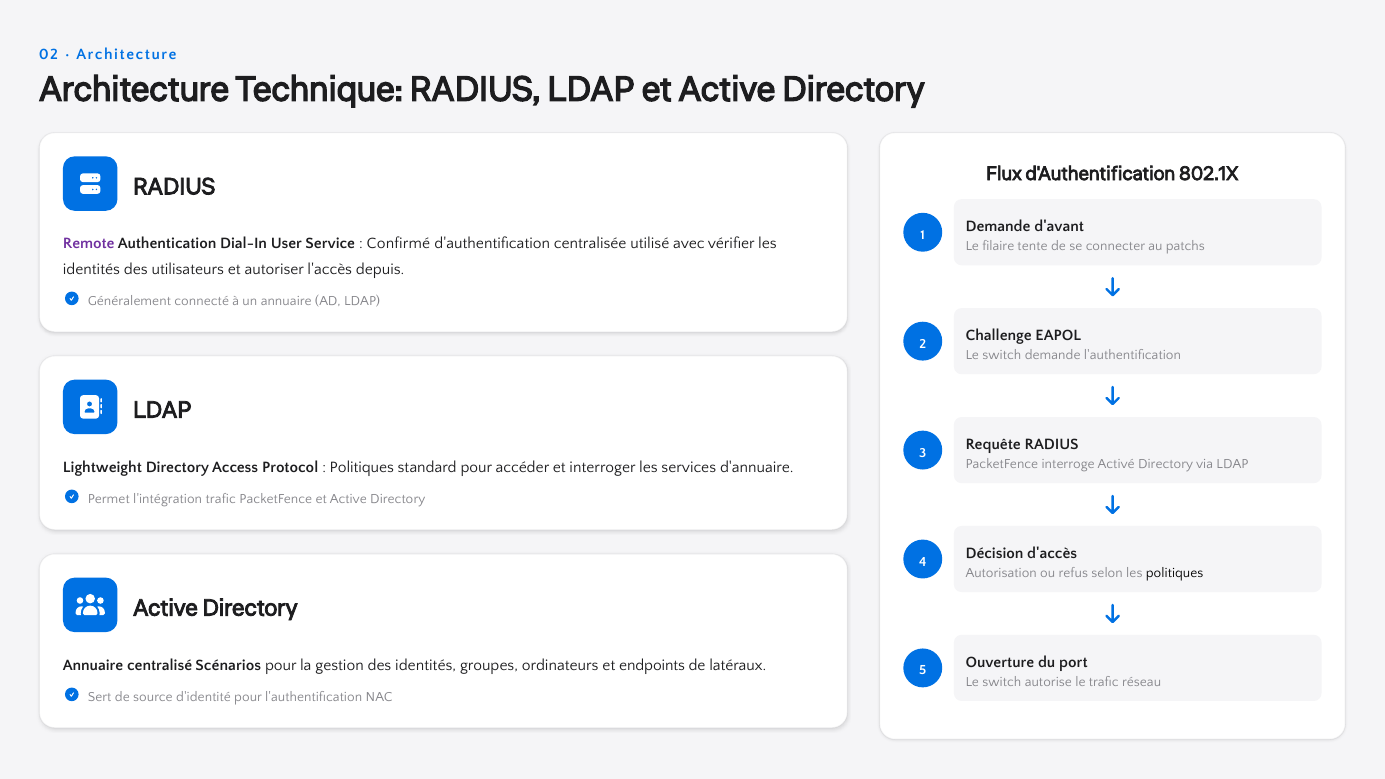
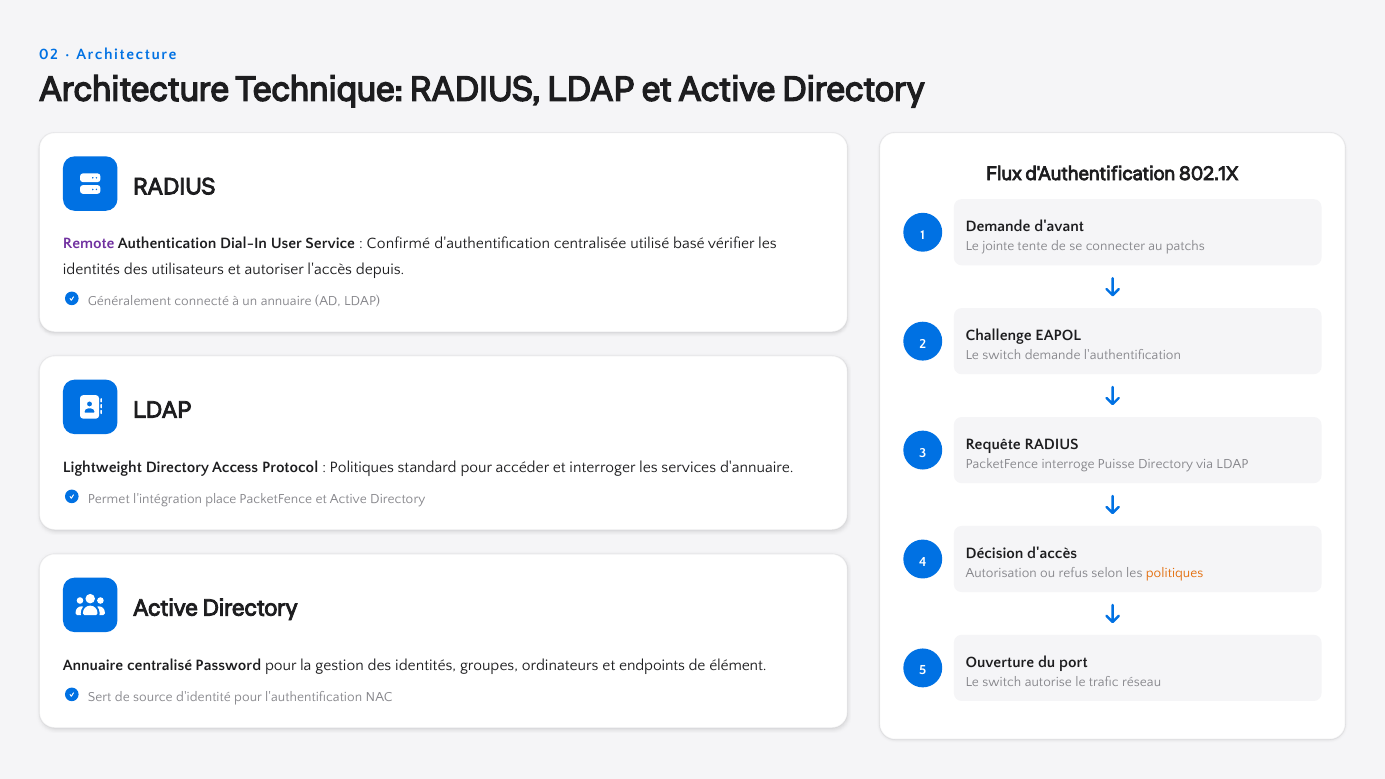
avec: avec -> basé (689, 243)
filaire: filaire -> jointe (998, 246)
Activé: Activé -> Puisse (1116, 464)
l'intégration trafic: trafic -> place (221, 499)
politiques colour: black -> orange (1175, 573)
Scénarios: Scénarios -> Password (228, 665)
latéraux: latéraux -> élément (738, 665)
